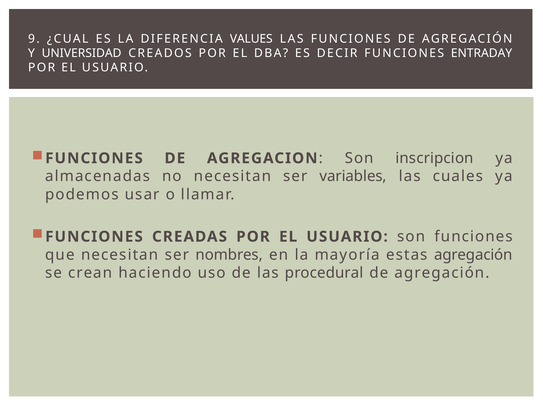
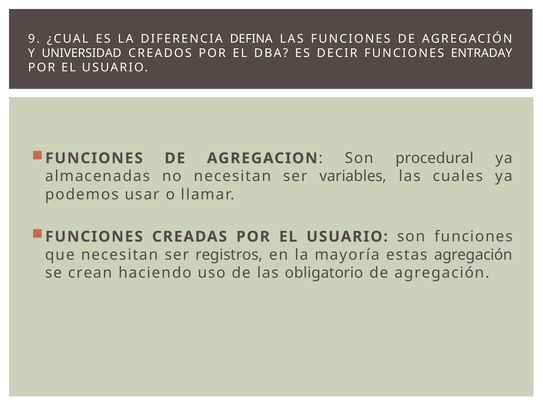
VALUES: VALUES -> DEFINA (251, 39)
inscripcion: inscripcion -> procedural (435, 158)
nombres: nombres -> registros (229, 255)
procedural: procedural -> obligatorio (324, 273)
